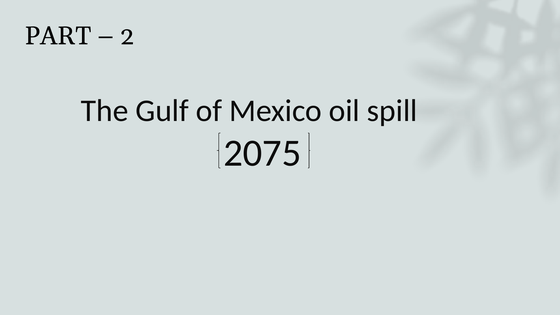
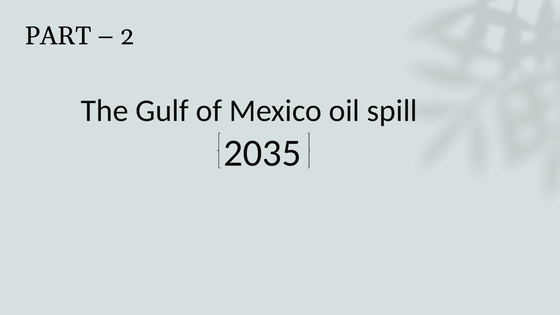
2075: 2075 -> 2035 (262, 153)
